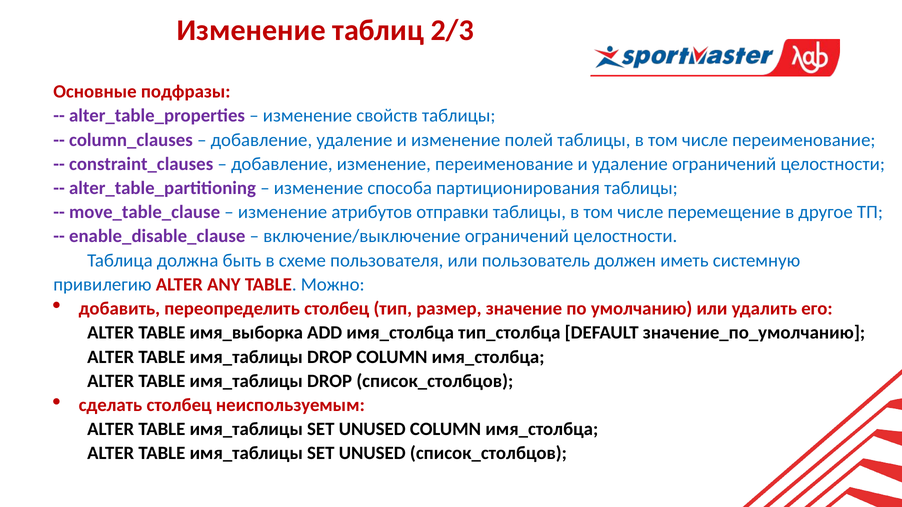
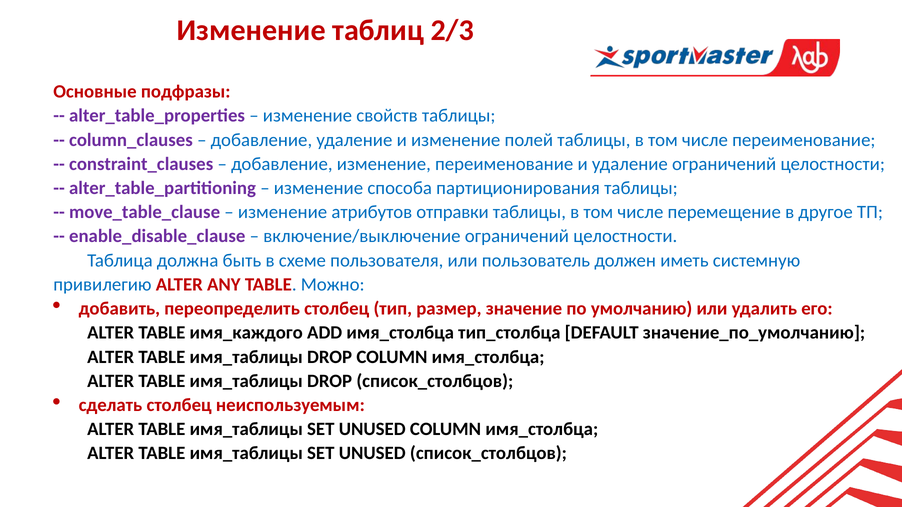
имя_выборка: имя_выборка -> имя_каждого (246, 333)
